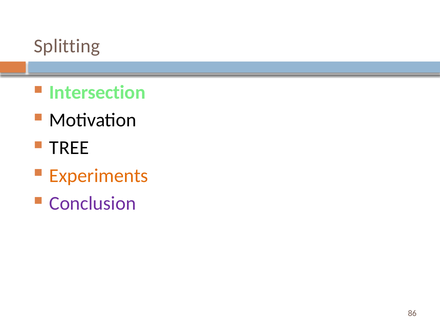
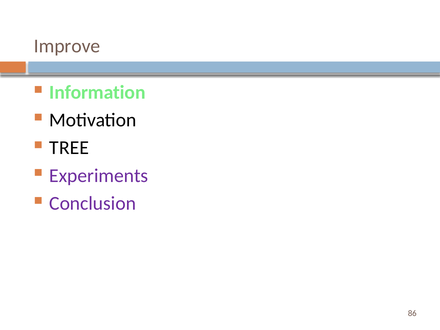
Splitting: Splitting -> Improve (67, 46)
Intersection: Intersection -> Information (97, 92)
Experiments colour: orange -> purple (99, 176)
